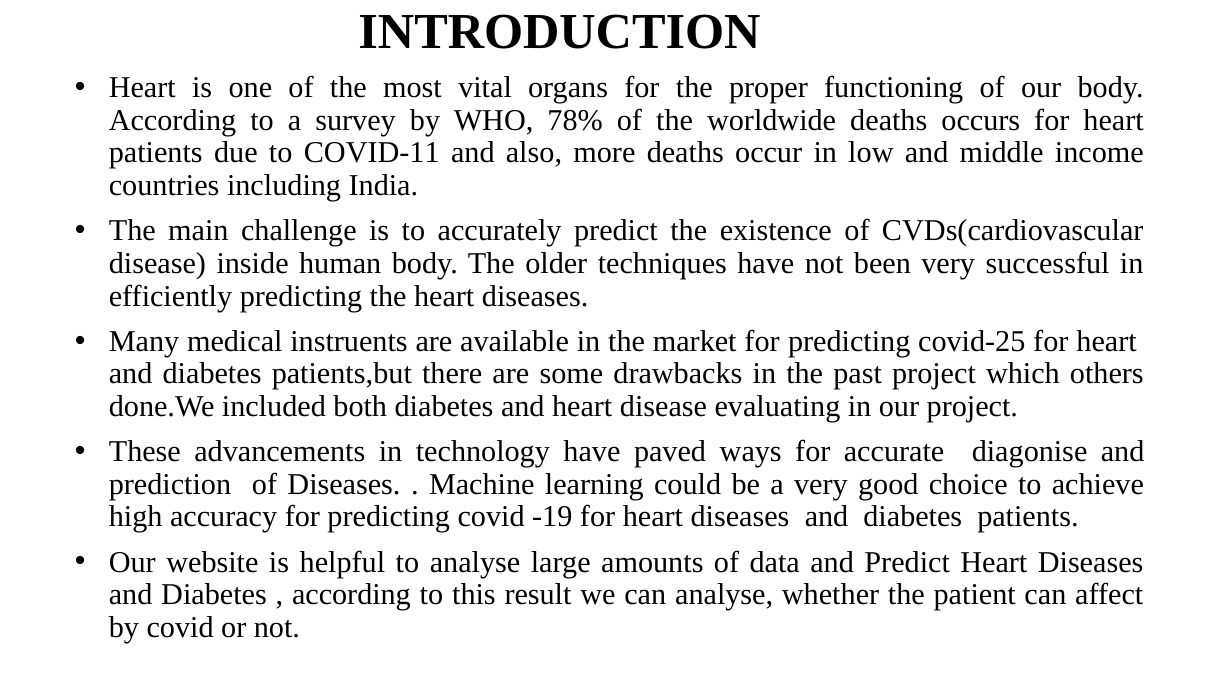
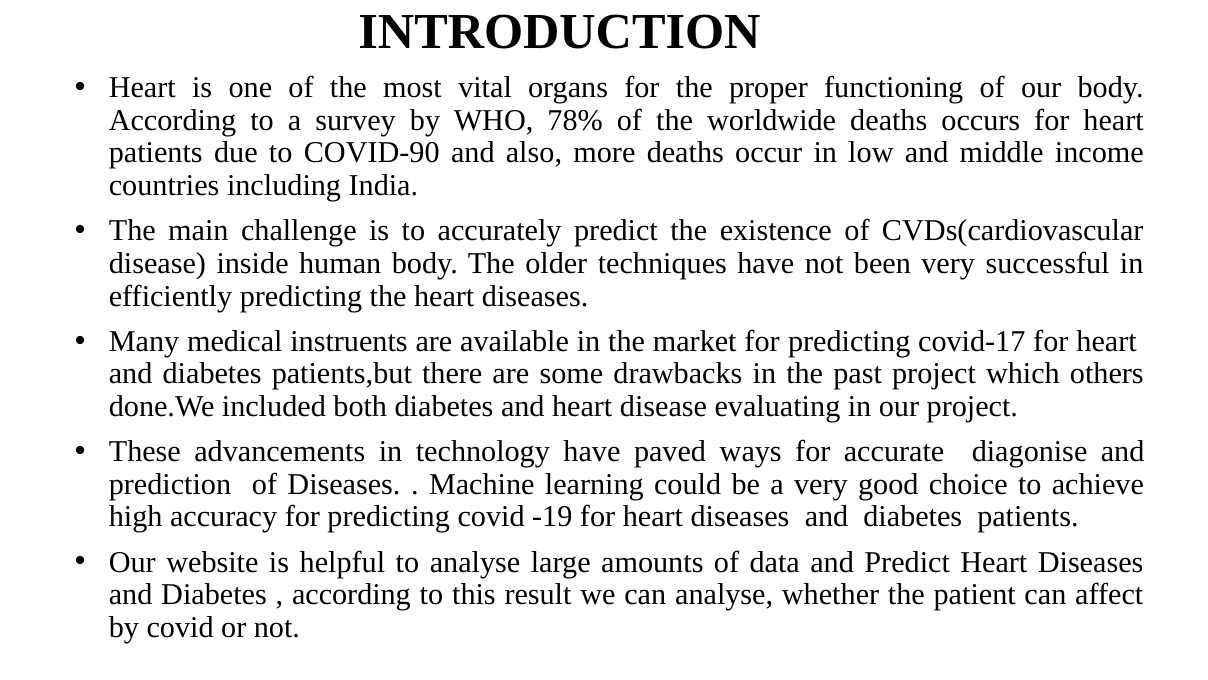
COVID-11: COVID-11 -> COVID-90 (372, 153)
covid-25: covid-25 -> covid-17 (972, 341)
